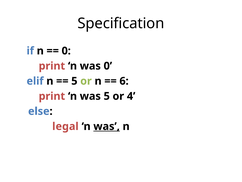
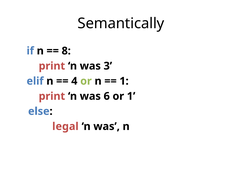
Specification: Specification -> Semantically (121, 23)
0: 0 -> 8 (66, 51)
was 0: 0 -> 3 (108, 66)
5: 5 -> 4 (74, 81)
6: 6 -> 1 (124, 81)
was 5: 5 -> 6 (107, 96)
or 4: 4 -> 1 (131, 96)
was underline: present -> none (107, 126)
